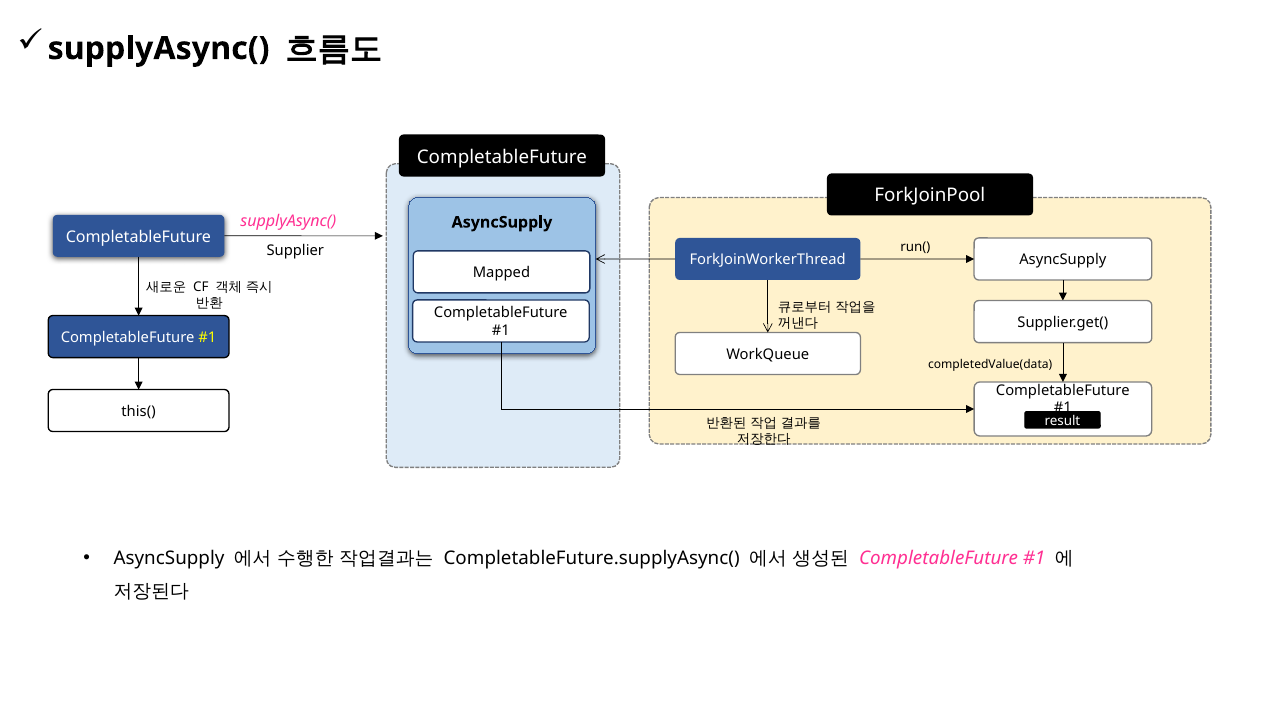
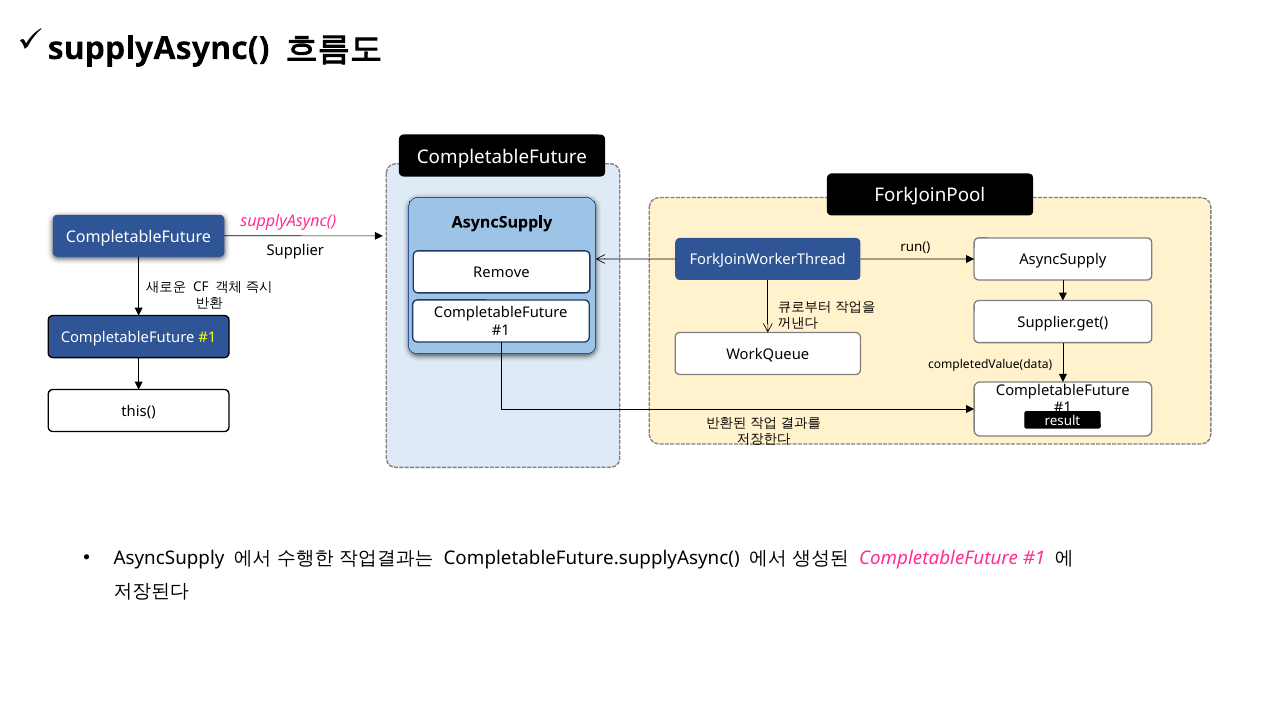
Mapped: Mapped -> Remove (501, 273)
